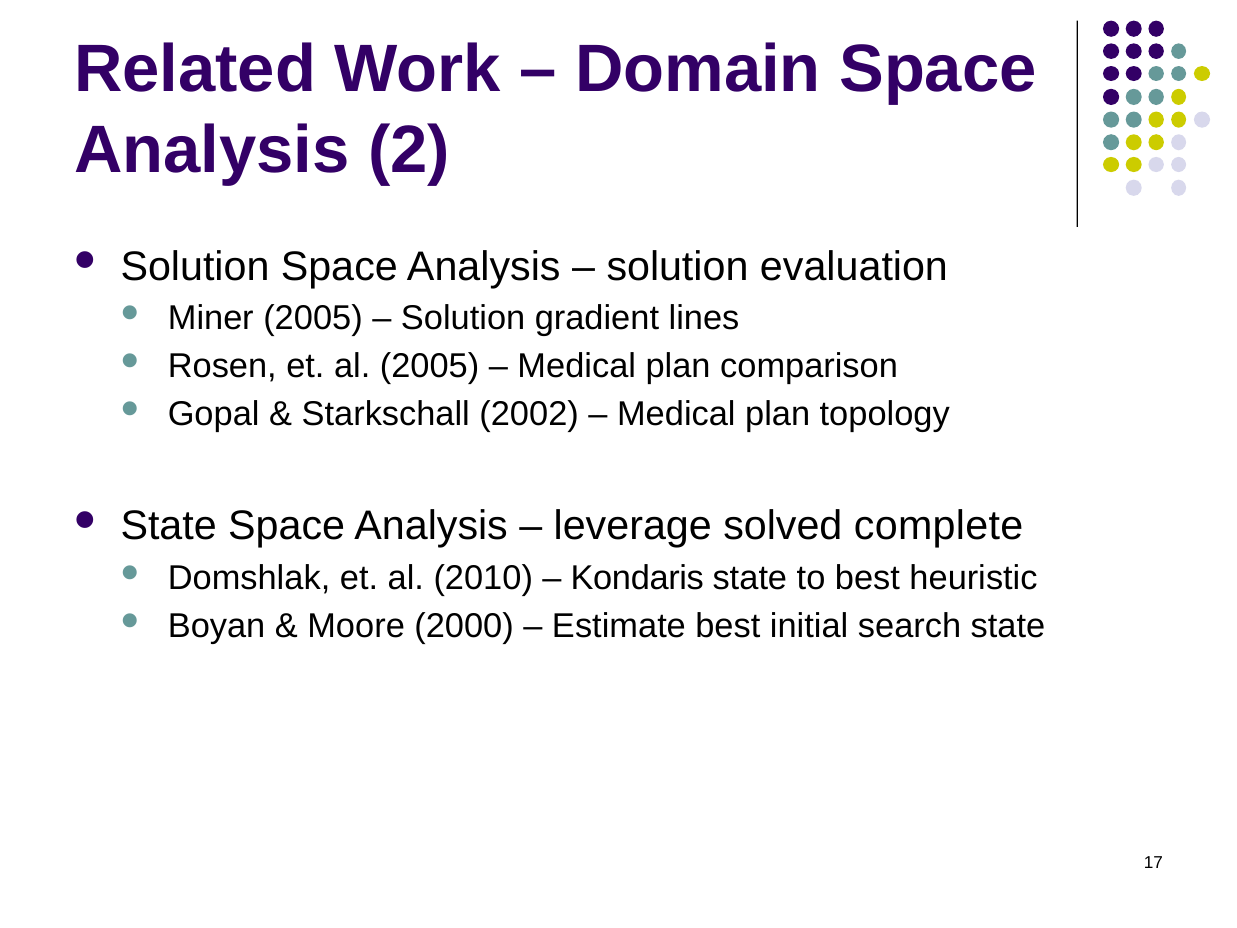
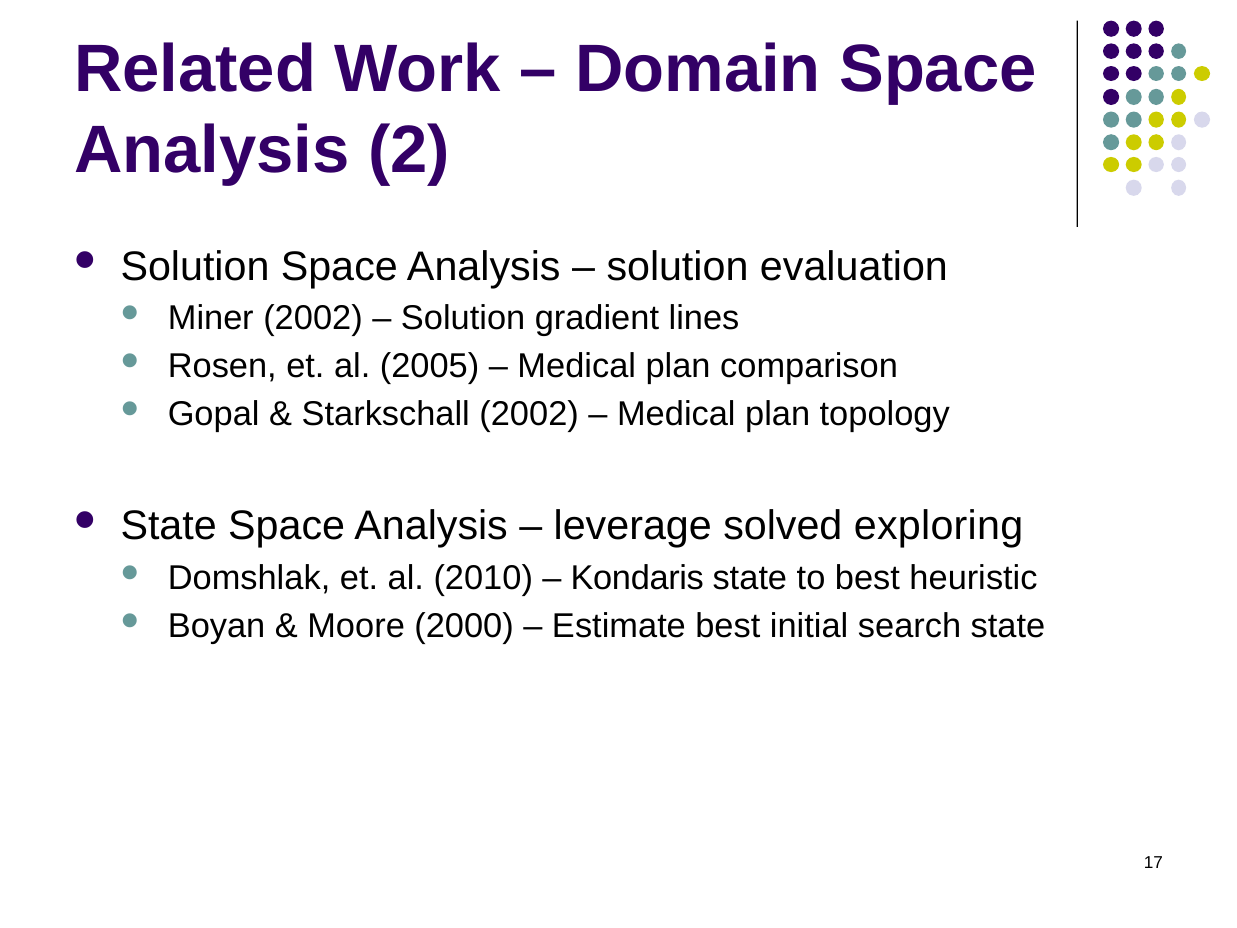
Miner 2005: 2005 -> 2002 (313, 318)
complete: complete -> exploring (939, 526)
